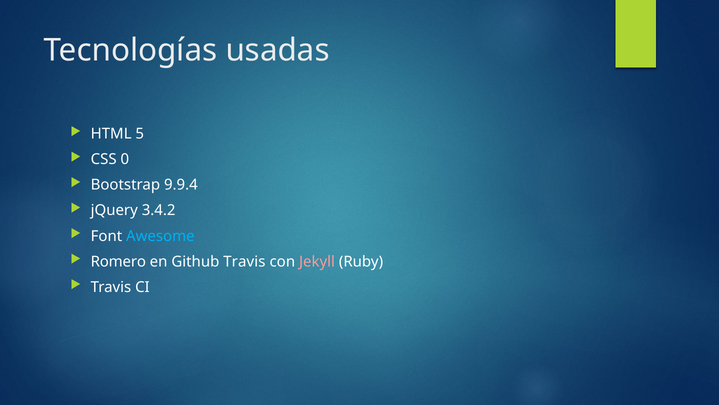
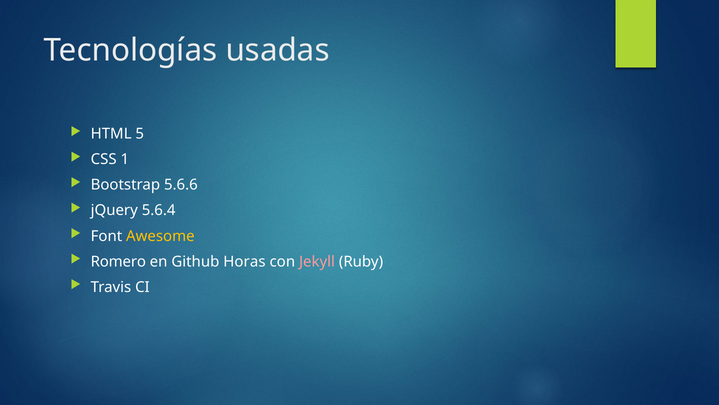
0: 0 -> 1 (125, 159)
9.9.4: 9.9.4 -> 5.6.6 (181, 185)
3.4.2: 3.4.2 -> 5.6.4 (159, 210)
Awesome colour: light blue -> yellow (160, 236)
Github Travis: Travis -> Horas (244, 261)
